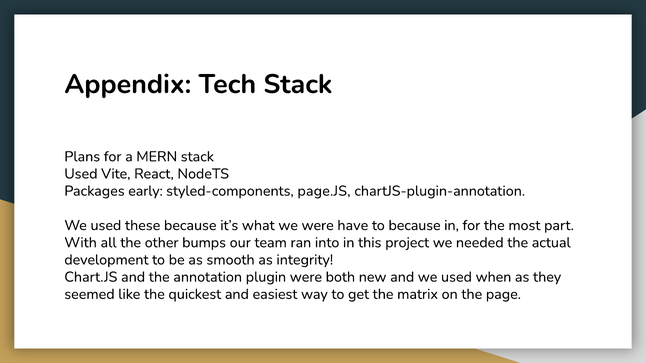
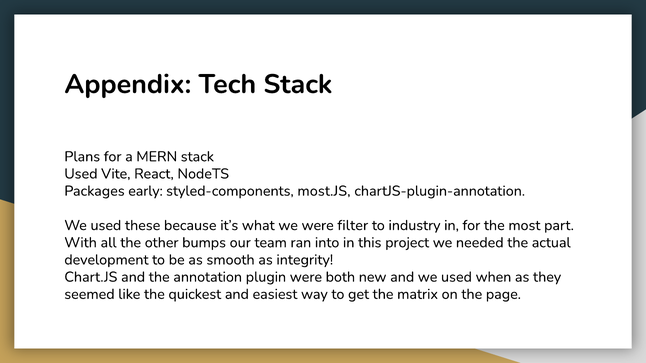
page.JS: page.JS -> most.JS (324, 191)
have: have -> filter (353, 226)
to because: because -> industry (415, 226)
